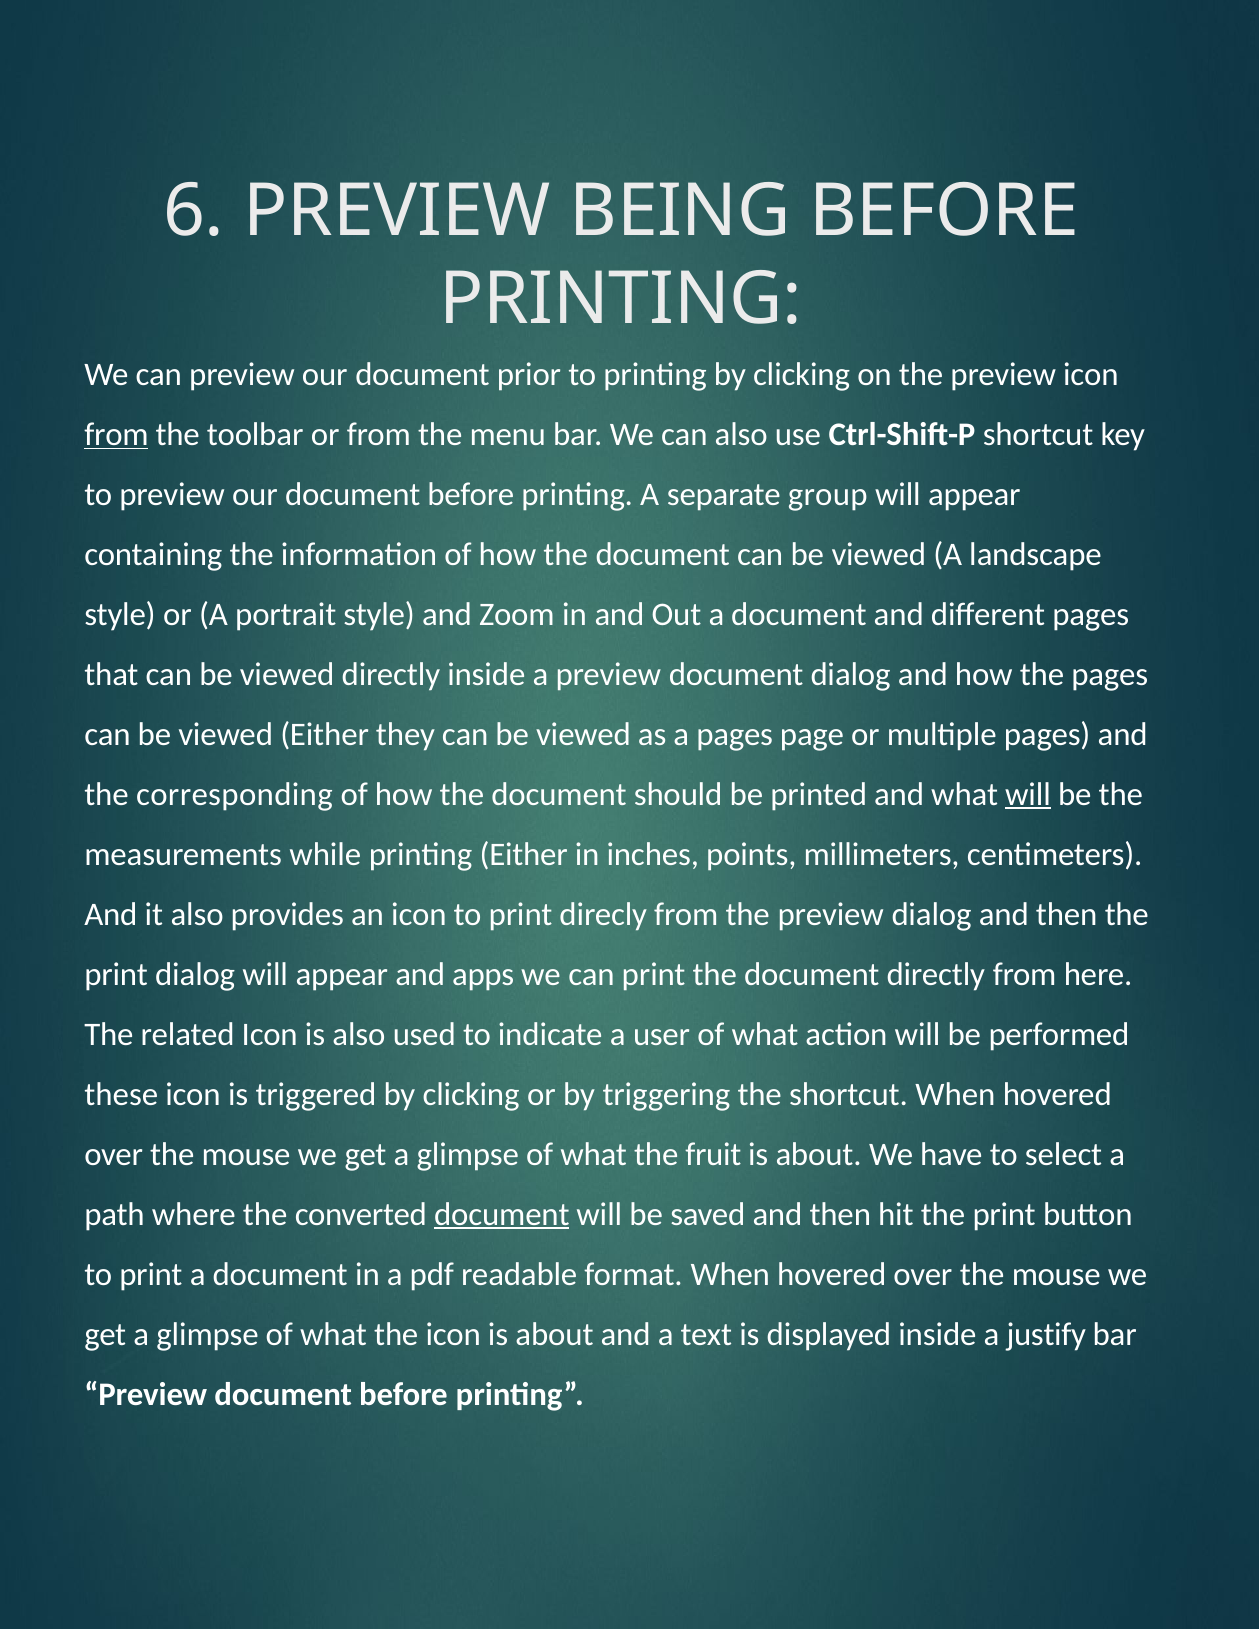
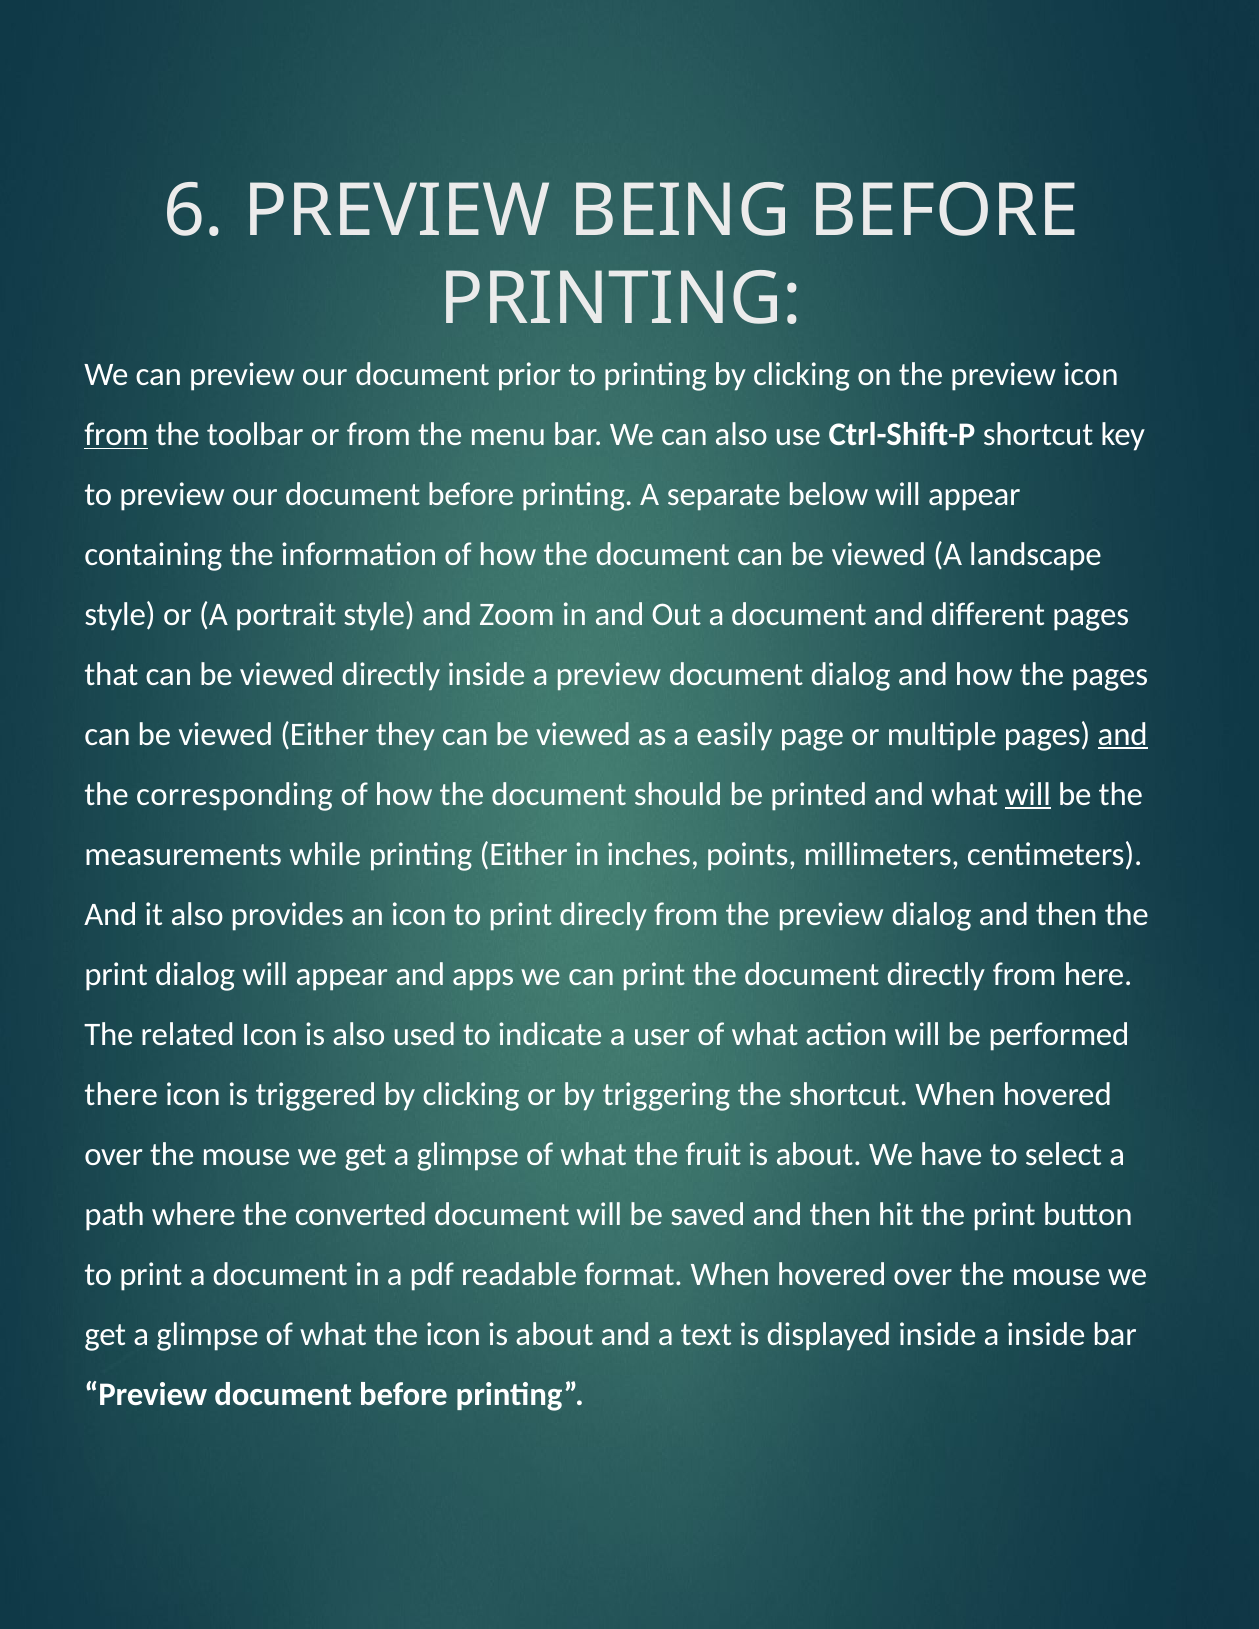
group: group -> below (828, 494)
a pages: pages -> easily (735, 734)
and underline: none -> present (1123, 734)
these: these -> there (121, 1094)
document underline: present -> none (502, 1214)
a justify: justify -> inside (1046, 1335)
